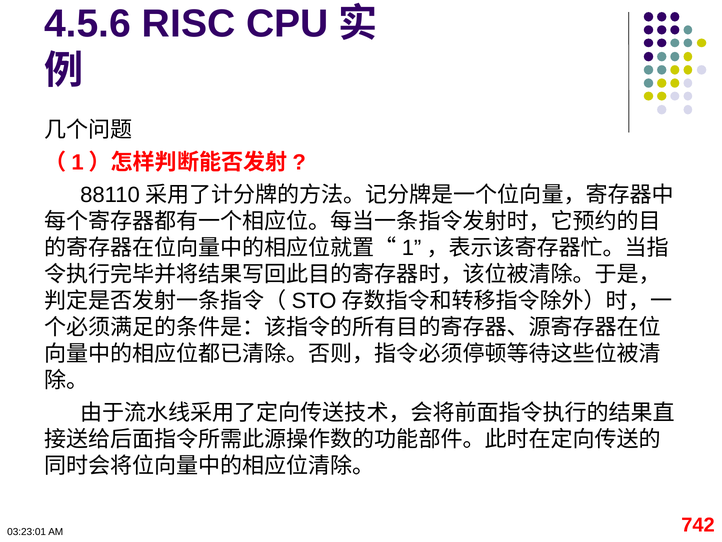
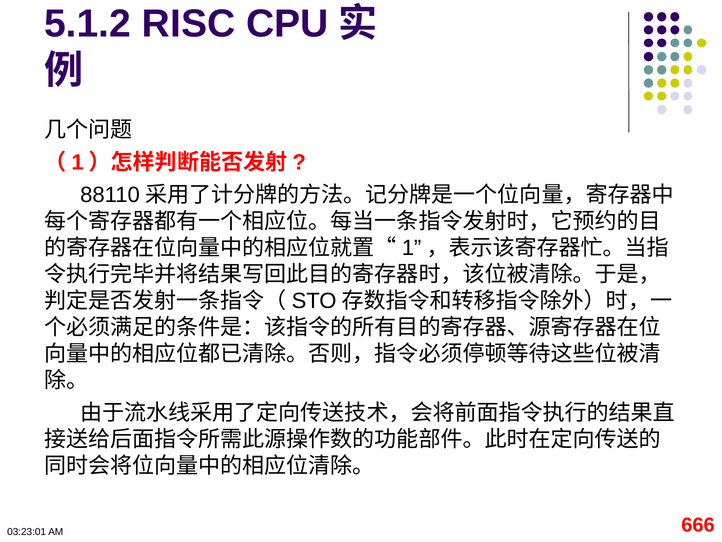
4.5.6: 4.5.6 -> 5.1.2 (88, 24)
742: 742 -> 666 (698, 524)
